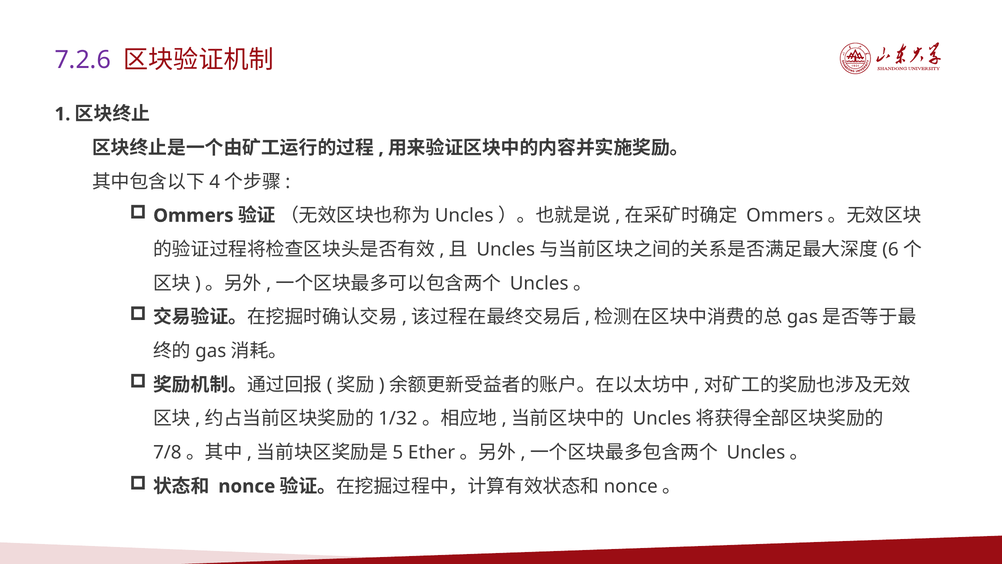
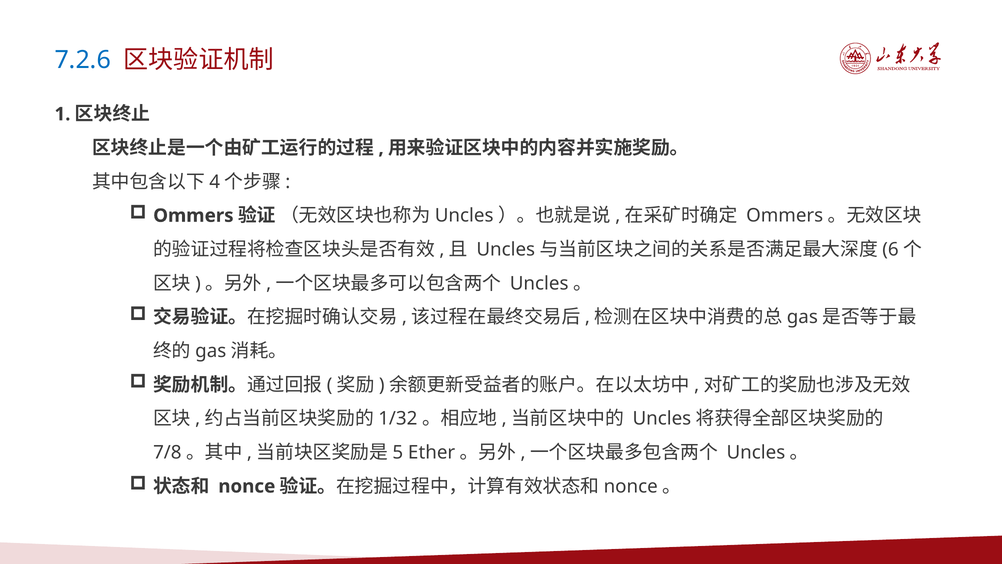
7.2.6 colour: purple -> blue (83, 60)
